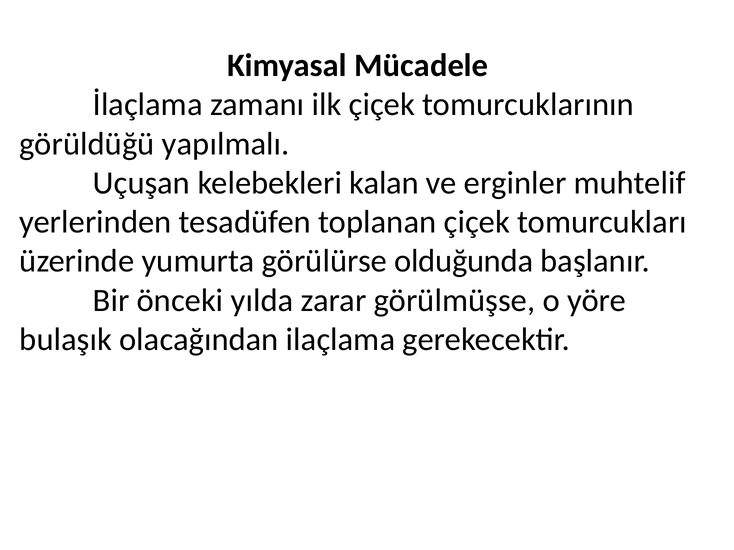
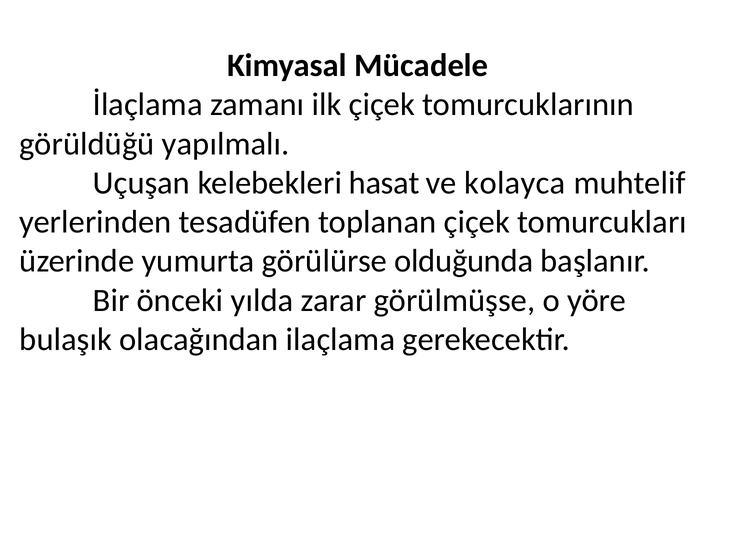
kalan: kalan -> hasat (384, 183)
erginler: erginler -> kolayca (515, 183)
